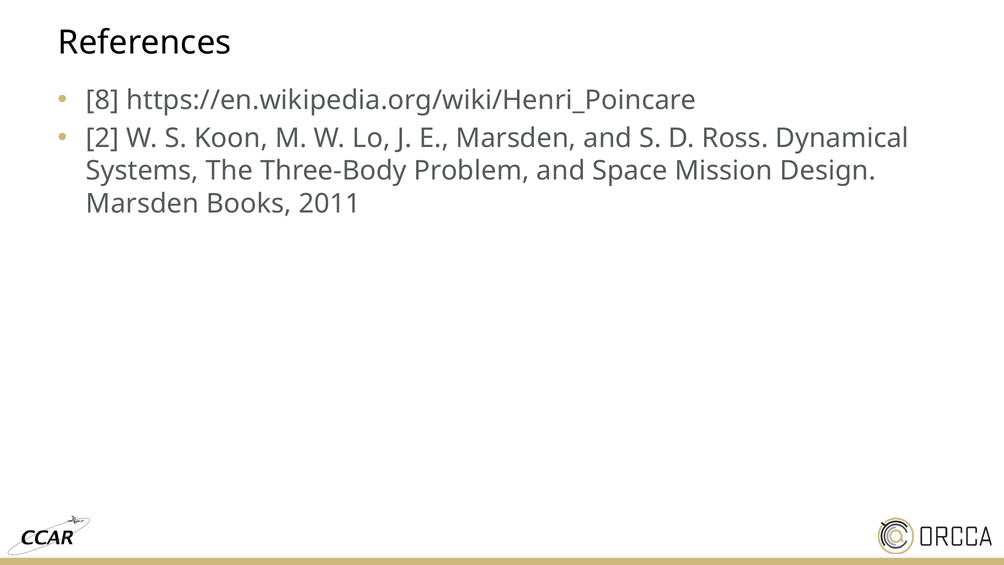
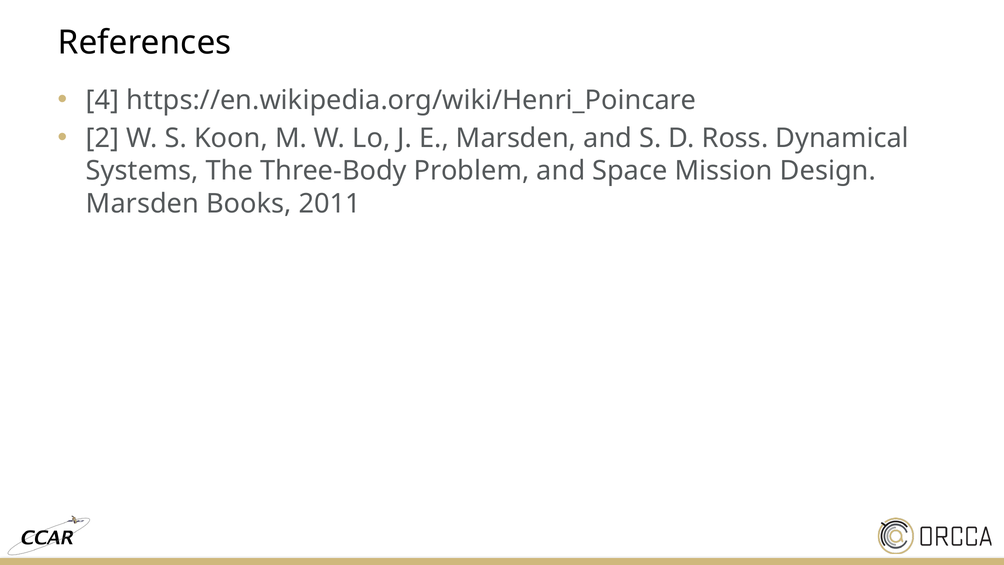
8: 8 -> 4 (103, 100)
